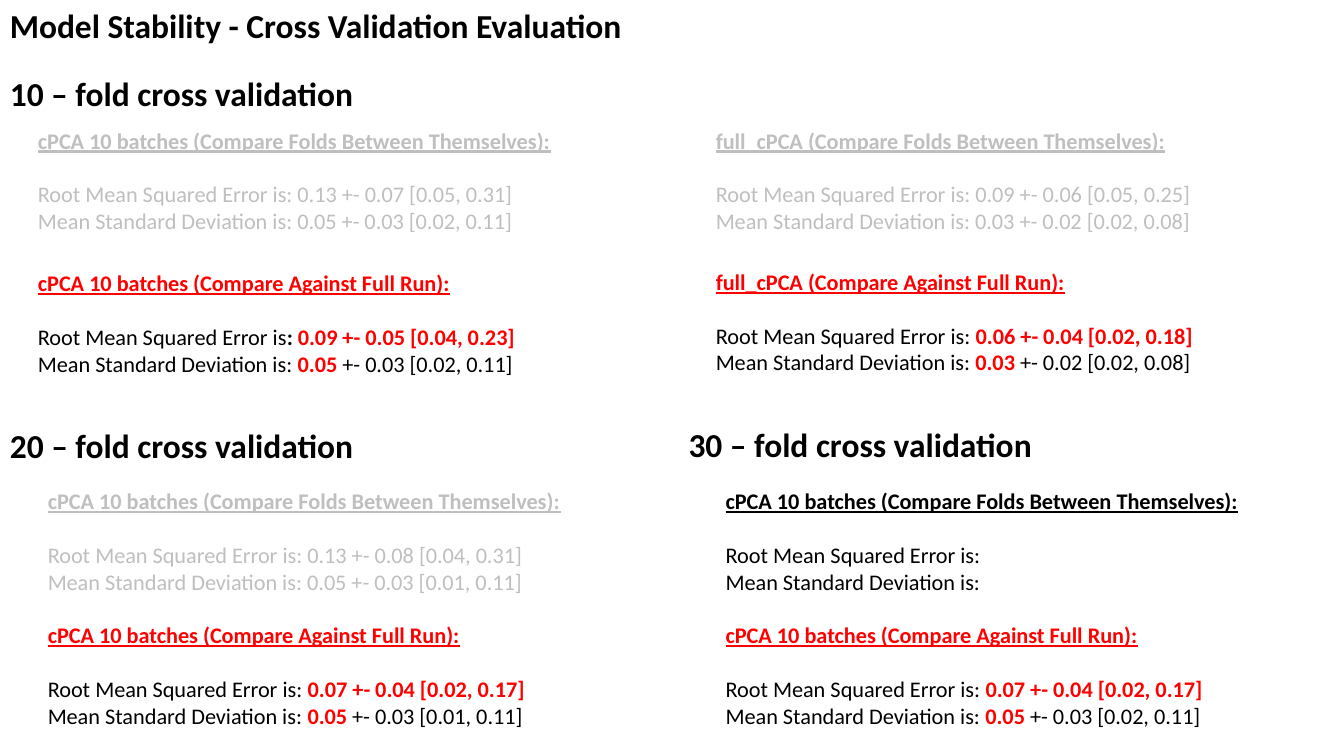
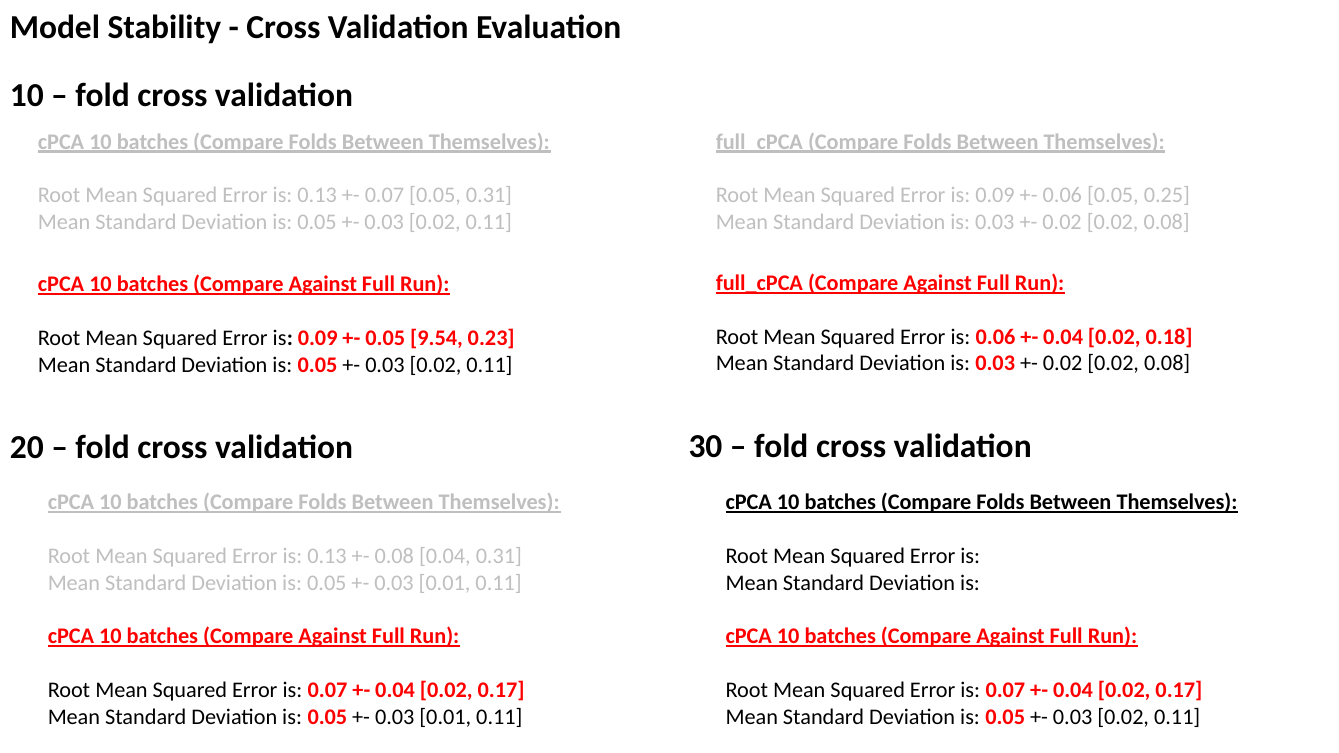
0.05 0.04: 0.04 -> 9.54 (436, 338)
